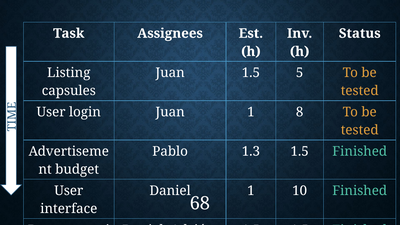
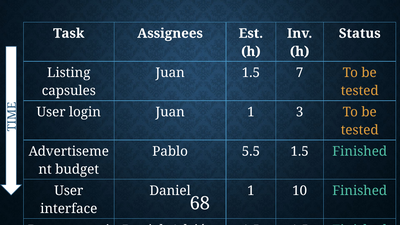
5: 5 -> 7 (300, 73)
1 8: 8 -> 3 (300, 112)
1.3: 1.3 -> 5.5 (251, 151)
